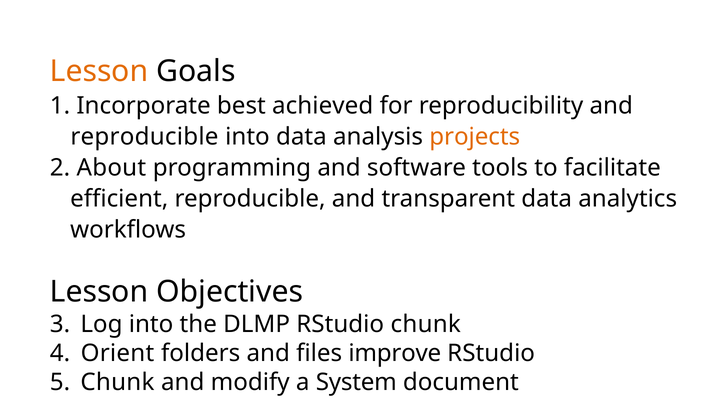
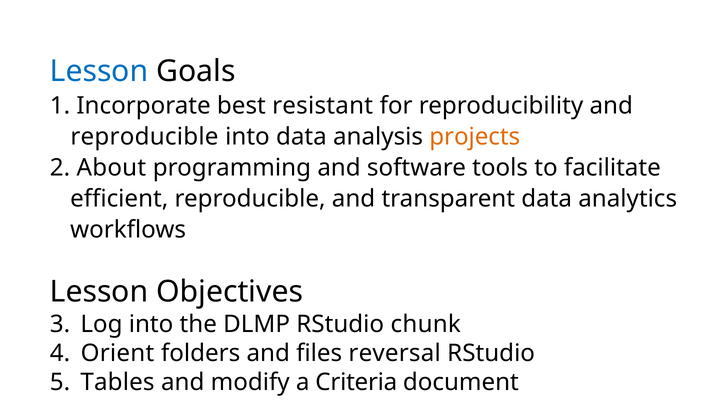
Lesson colour: orange -> blue (99, 71)
achieved: achieved -> resistant (323, 106)
improve: improve -> reversal (395, 353)
Chunk: Chunk -> Tables (117, 382)
System: System -> Criteria (356, 382)
